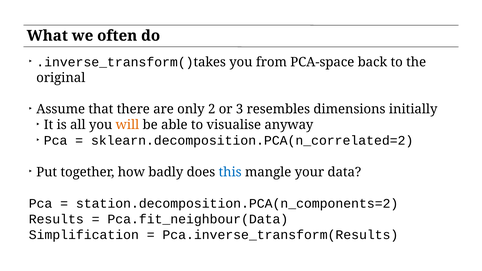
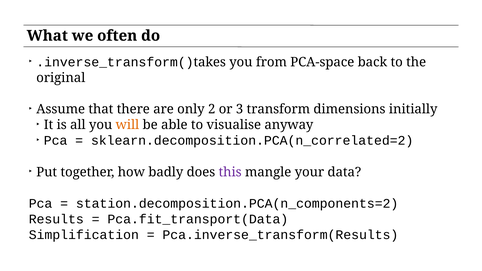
resembles: resembles -> transform (278, 109)
this colour: blue -> purple (230, 172)
Pca.fit_neighbour(Data: Pca.fit_neighbour(Data -> Pca.fit_transport(Data (198, 219)
